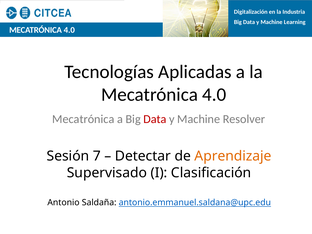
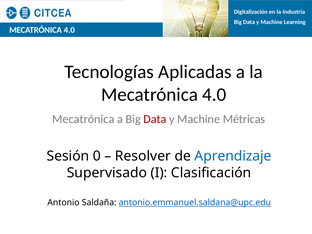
Resolver: Resolver -> Métricas (244, 119)
7: 7 -> 0 (97, 156)
Detectar: Detectar -> Resolver (143, 156)
Aprendizaje colour: orange -> blue (233, 156)
